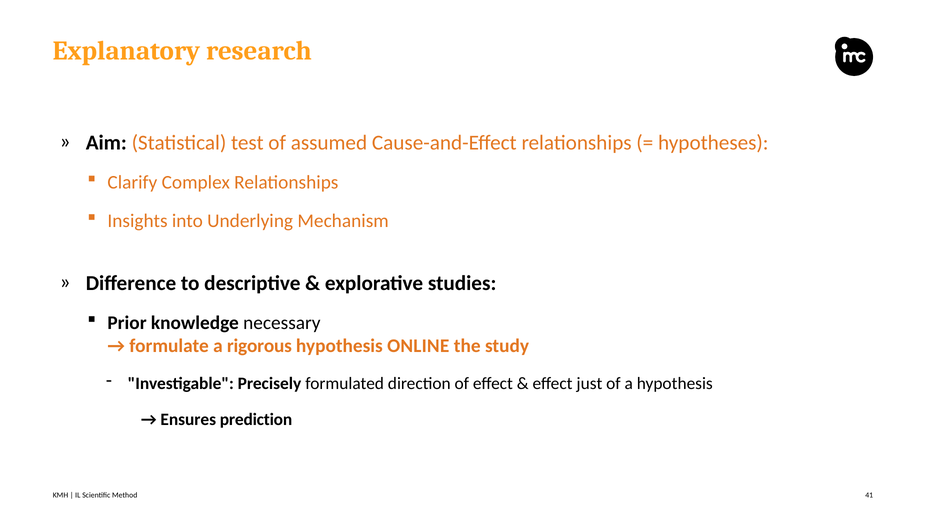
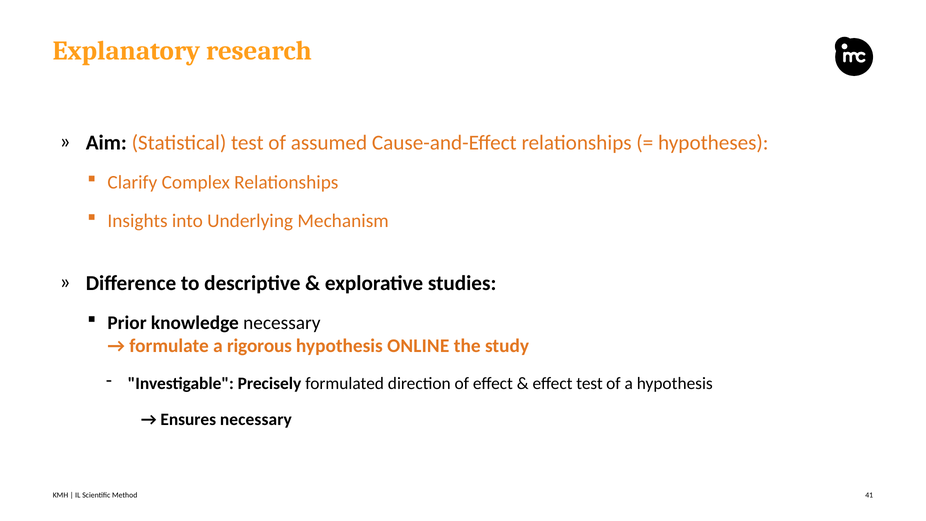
effect just: just -> test (589, 383)
Ensures prediction: prediction -> necessary (256, 419)
